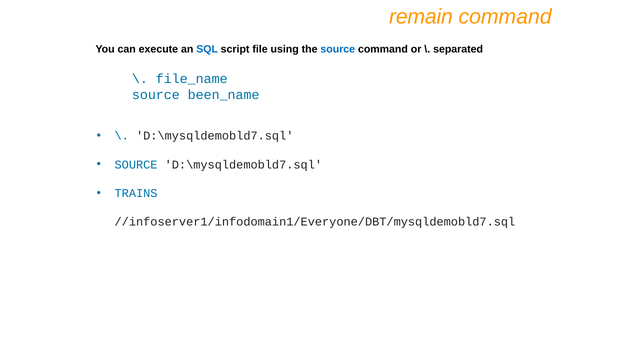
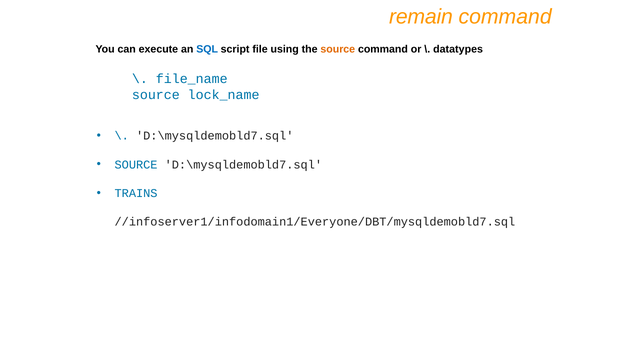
source colour: blue -> orange (338, 49)
separated: separated -> datatypes (458, 49)
been_name: been_name -> lock_name (224, 95)
